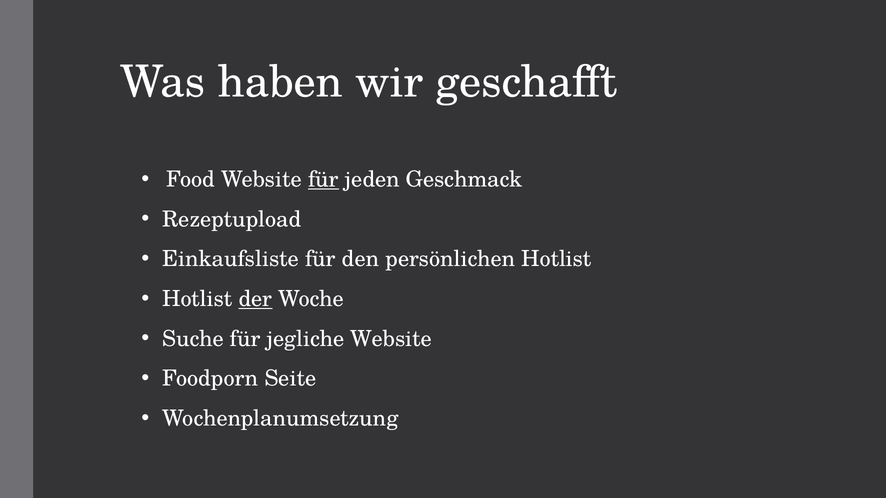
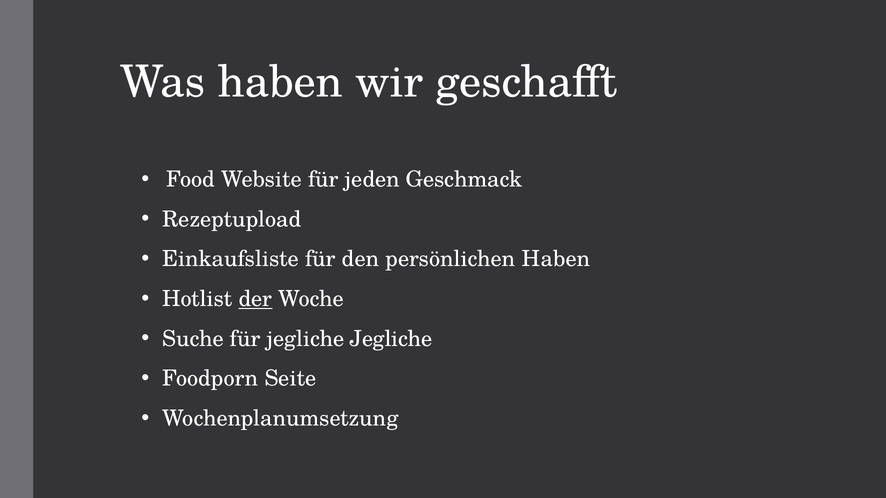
für underline: present -> none (323, 180)
persönlichen Hotlist: Hotlist -> Haben (556, 259)
jegliche Website: Website -> Jegliche (391, 339)
